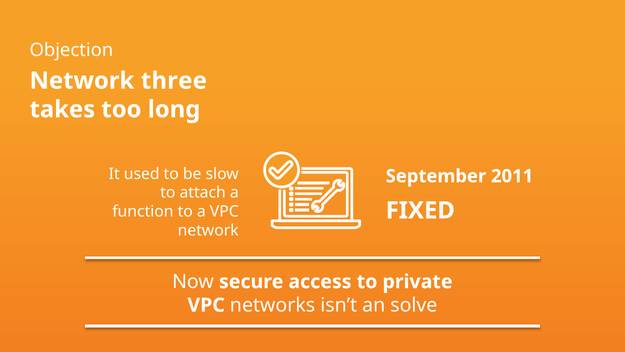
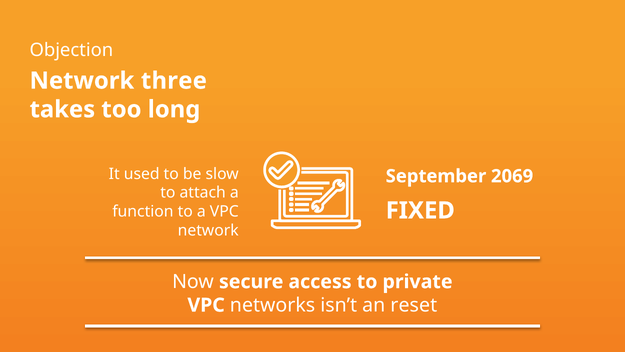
2011: 2011 -> 2069 (512, 176)
solve: solve -> reset (414, 305)
